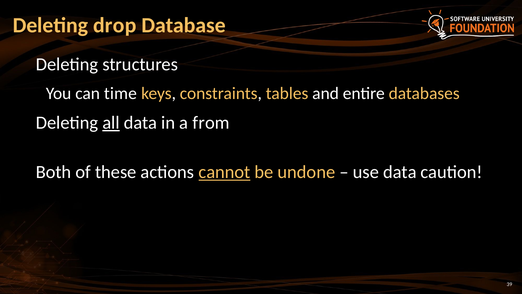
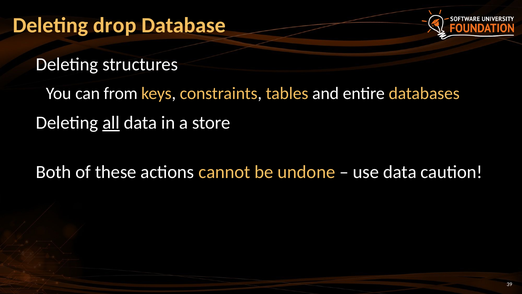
time: time -> from (121, 93)
from: from -> store (211, 123)
cannot underline: present -> none (224, 172)
